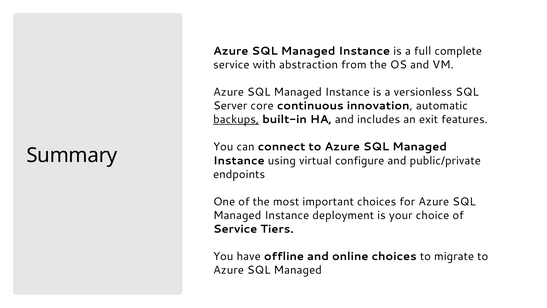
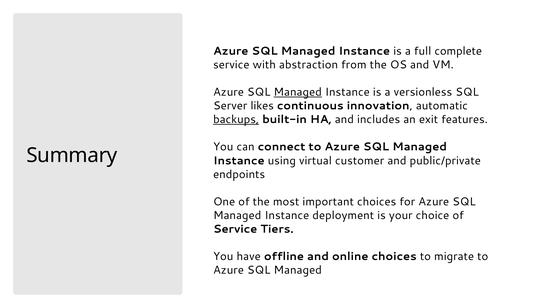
Managed underline: none -> present (298, 92)
core: core -> likes (262, 106)
configure: configure -> customer (360, 160)
